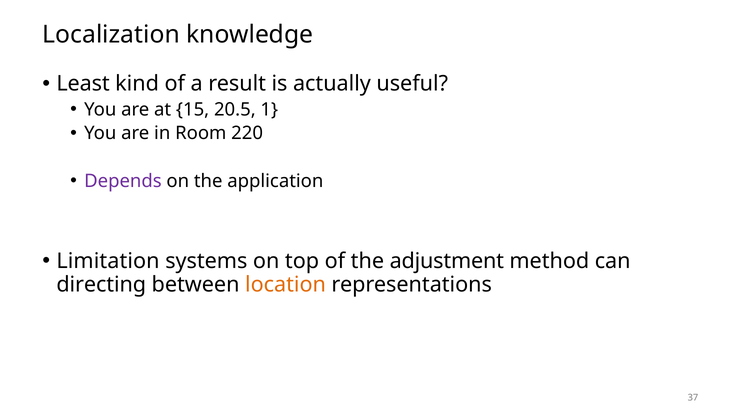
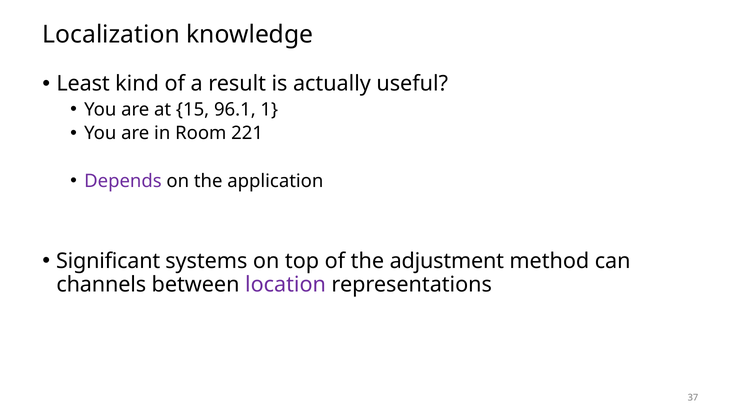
20.5: 20.5 -> 96.1 (235, 109)
220: 220 -> 221 (247, 133)
Limitation: Limitation -> Significant (108, 261)
directing: directing -> channels (101, 284)
location colour: orange -> purple (286, 284)
